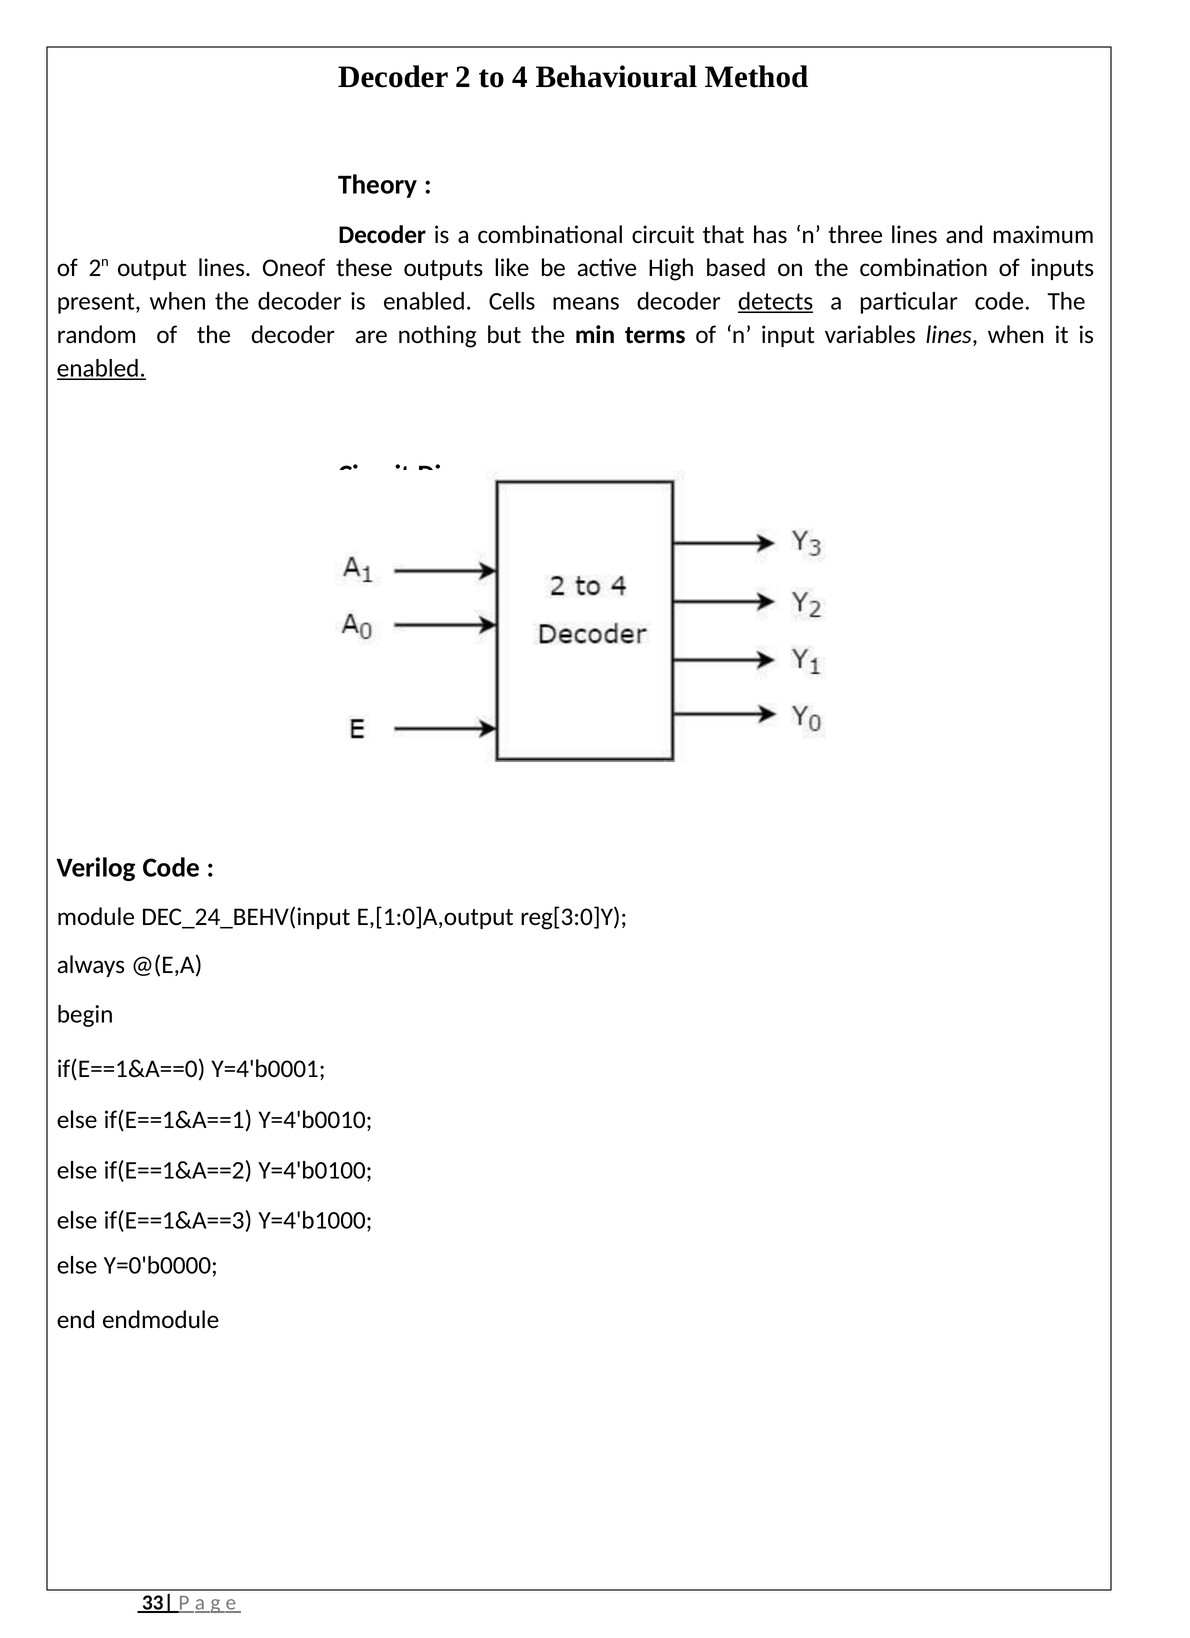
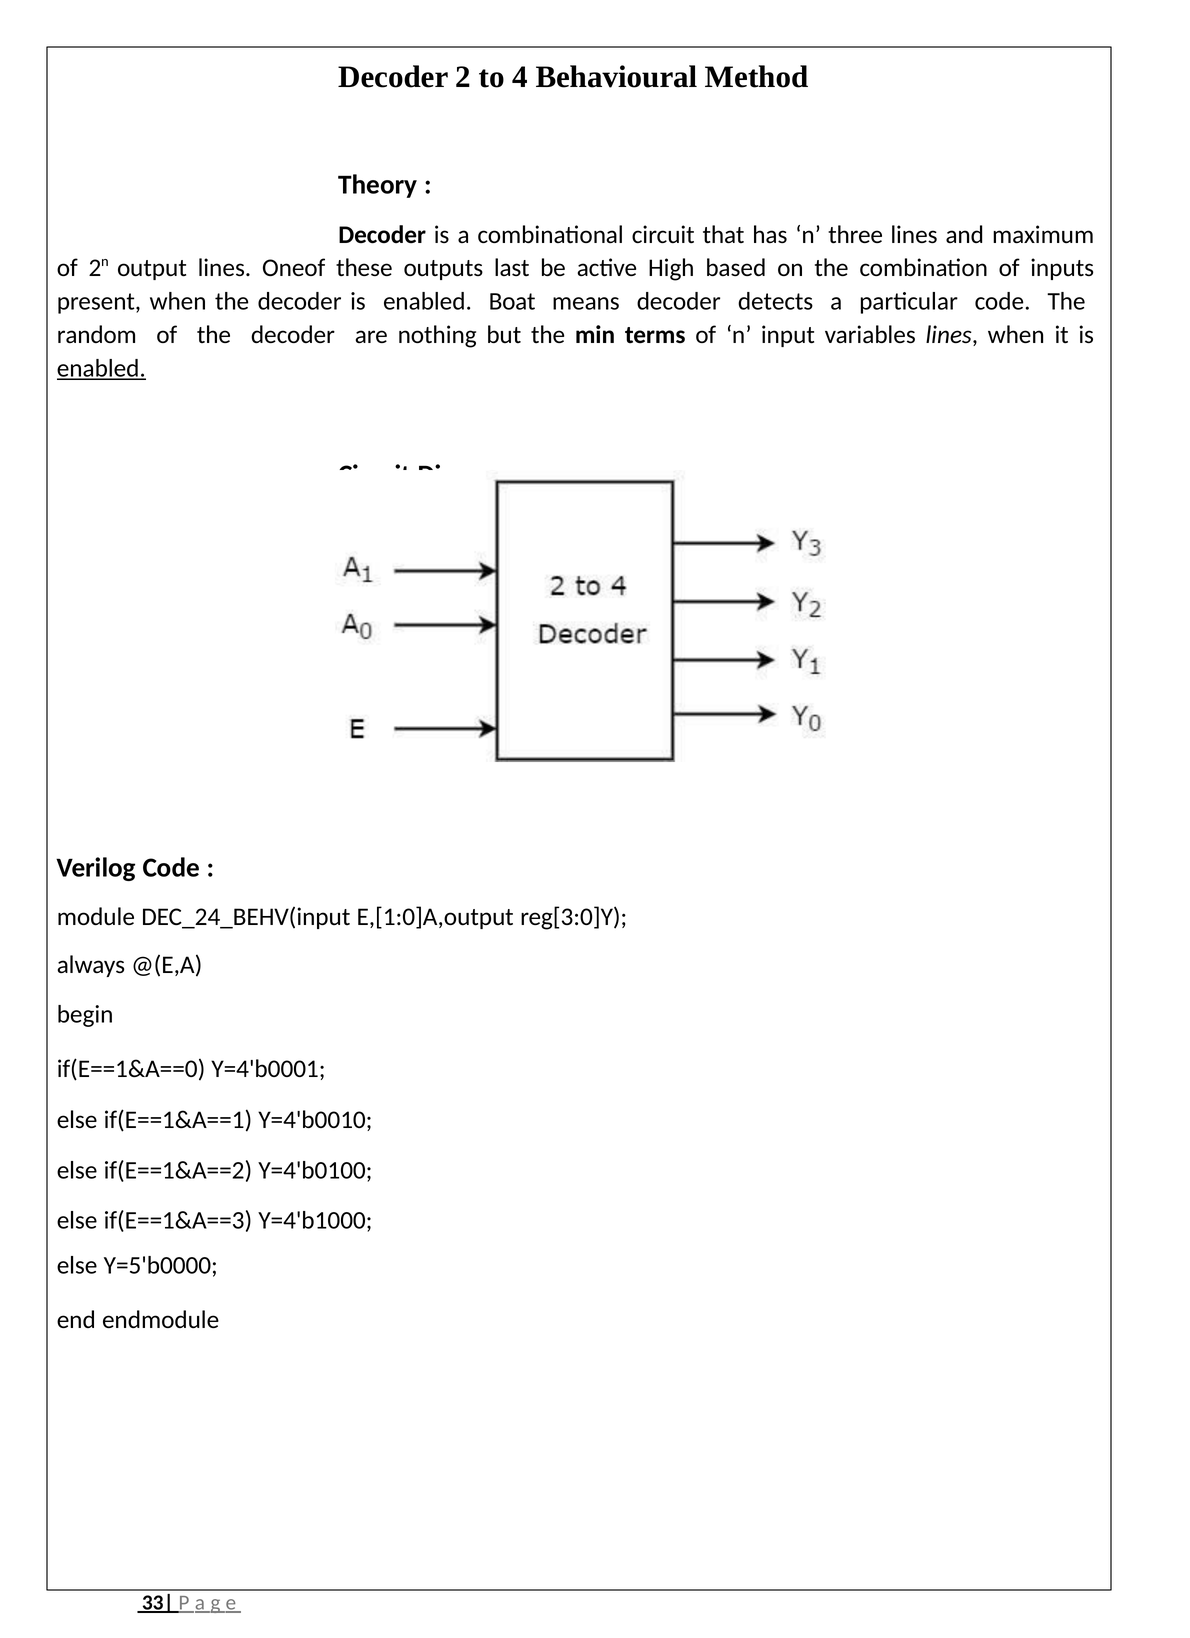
like: like -> last (512, 268)
Cells: Cells -> Boat (512, 302)
detects underline: present -> none (776, 302)
Y=0'b0000: Y=0'b0000 -> Y=5'b0000 (161, 1265)
